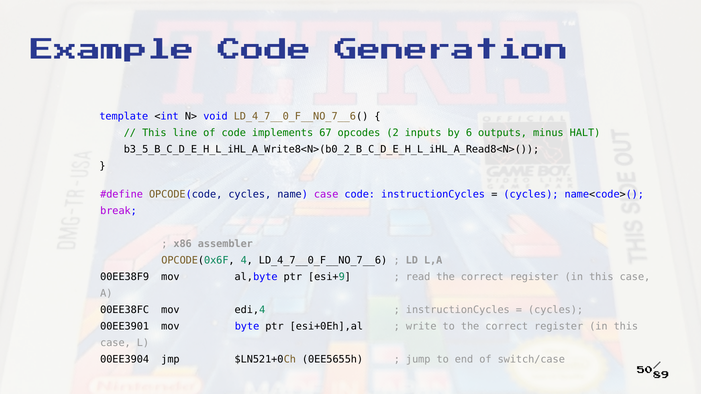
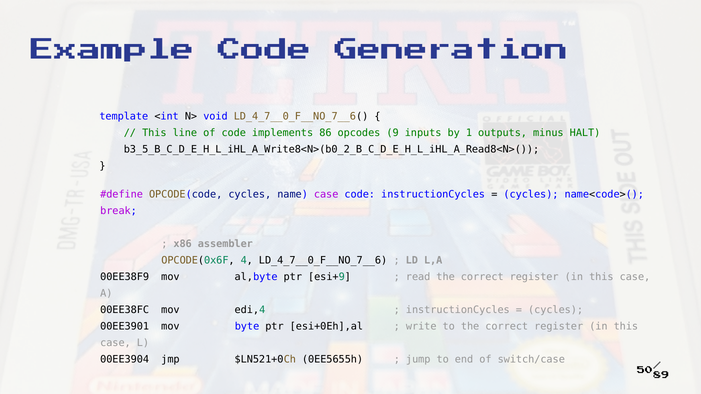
67: 67 -> 86 (325, 133)
2: 2 -> 9 (393, 133)
6: 6 -> 1 (469, 133)
